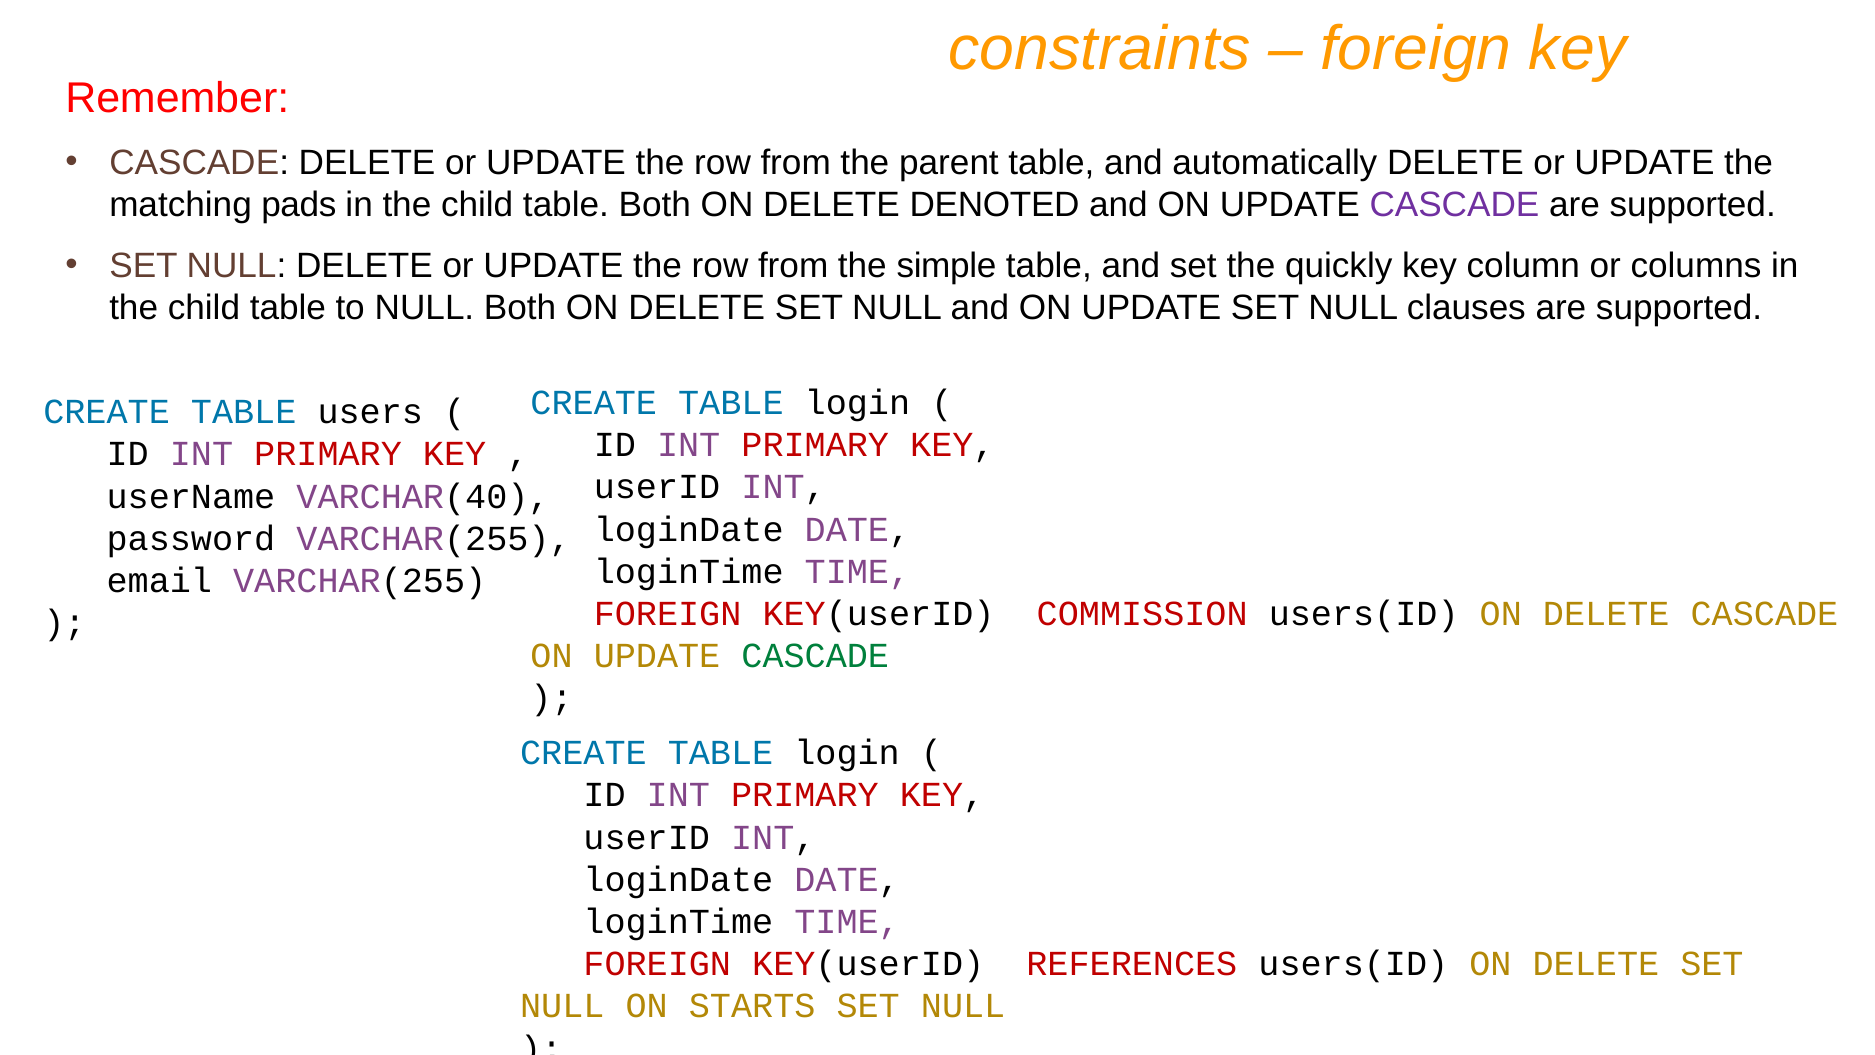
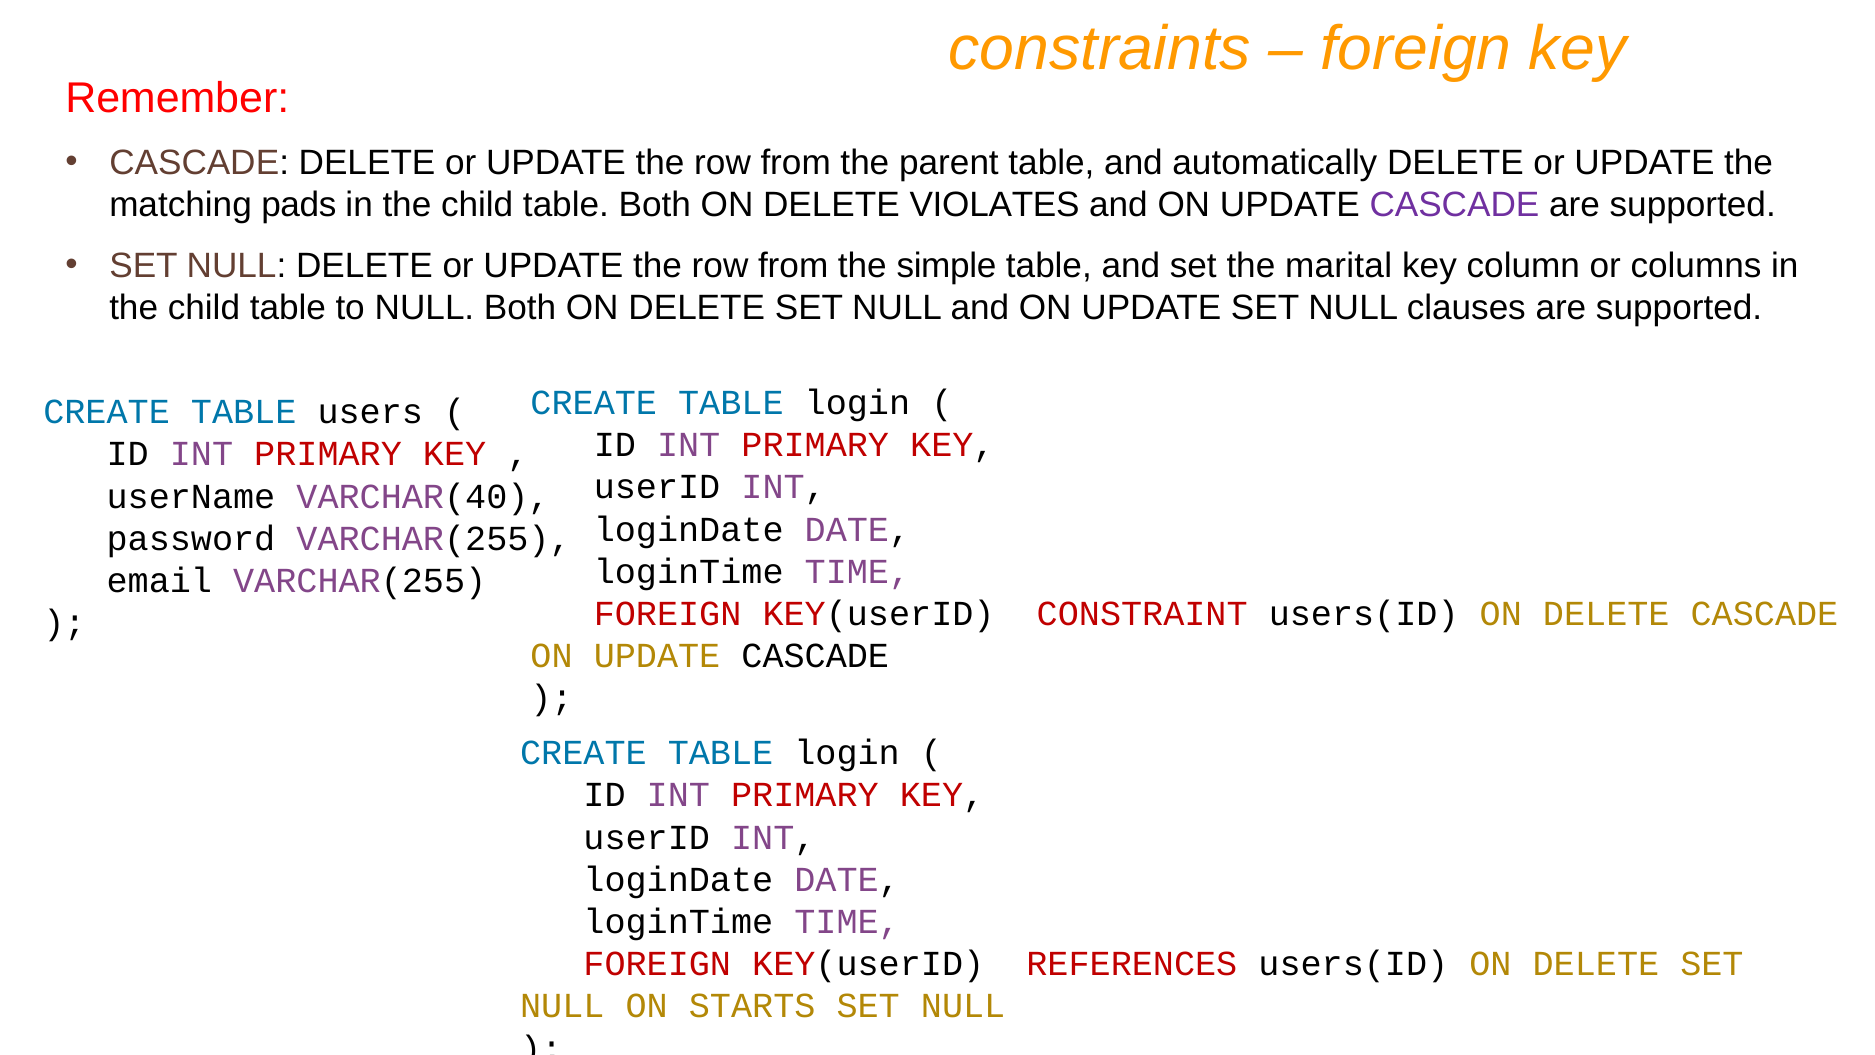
DENOTED: DENOTED -> VIOLATES (995, 205)
quickly: quickly -> marital (1339, 266)
COMMISSION: COMMISSION -> CONSTRAINT (1142, 614)
CASCADE colour: green -> black (815, 656)
